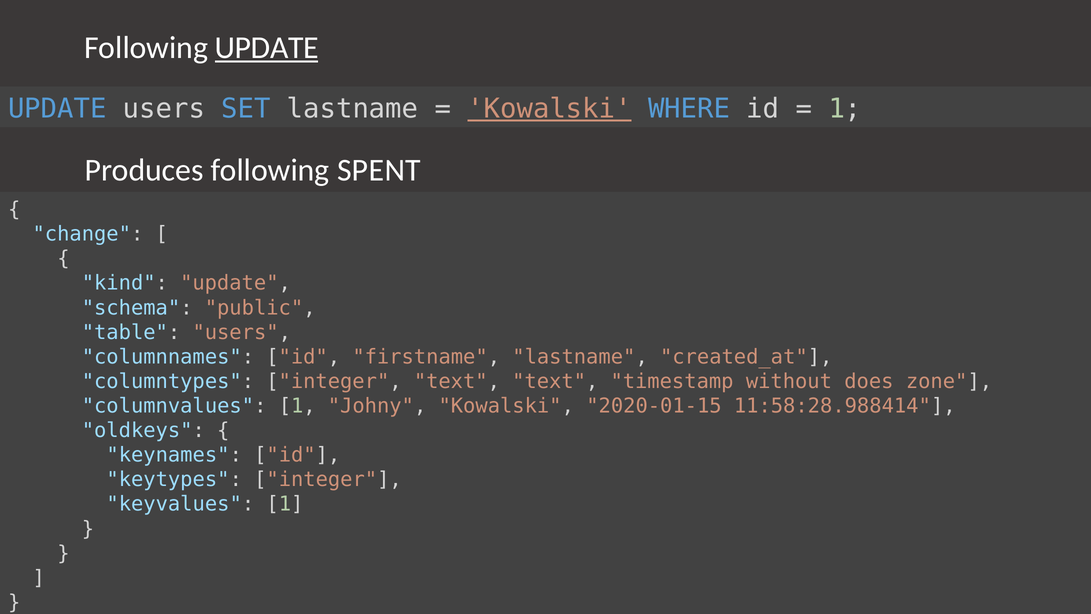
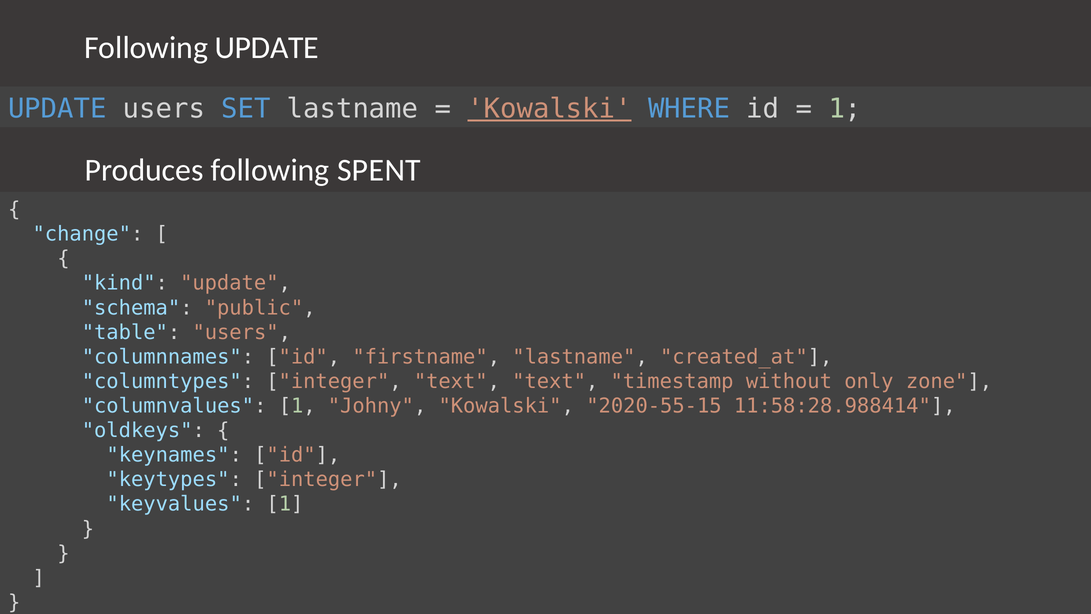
UPDATE underline: present -> none (267, 48)
does: does -> only (869, 381)
2020-01-15: 2020-01-15 -> 2020-55-15 (654, 406)
